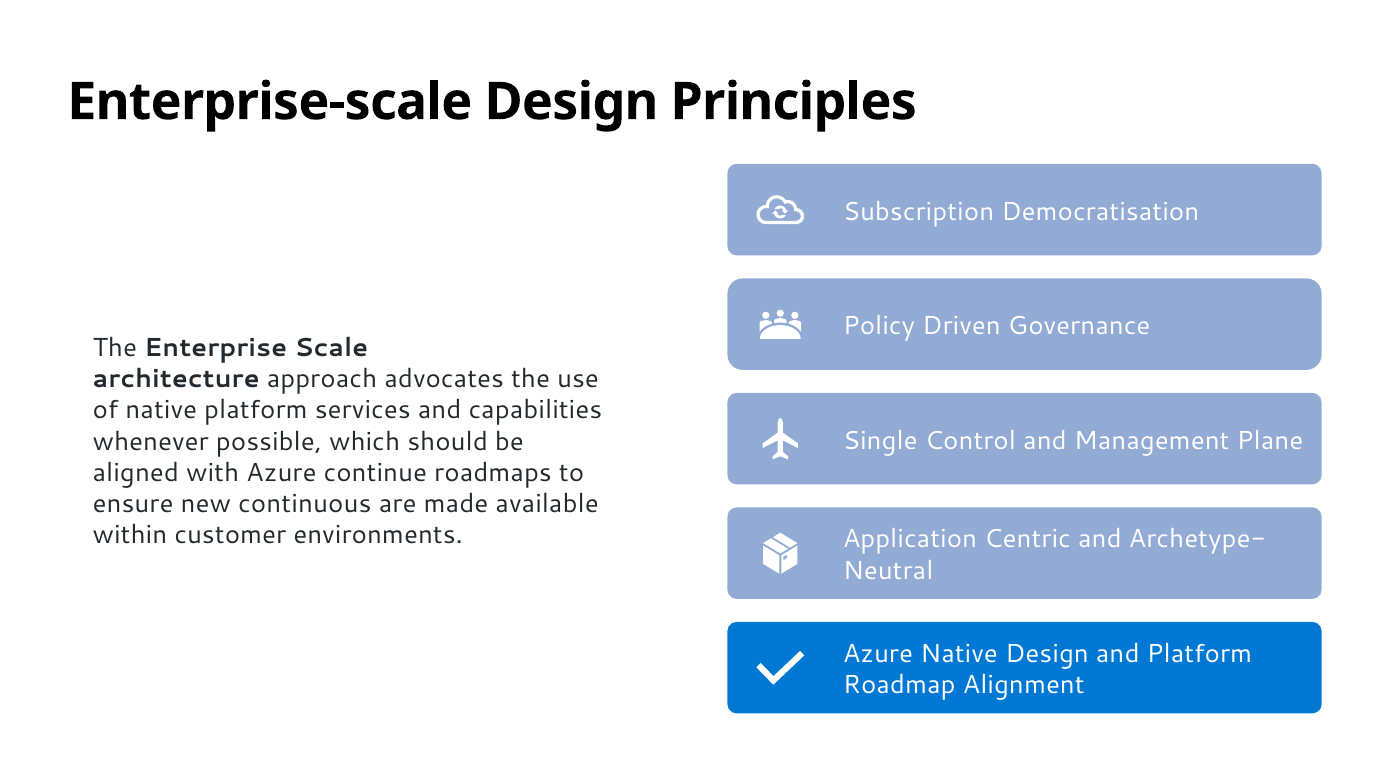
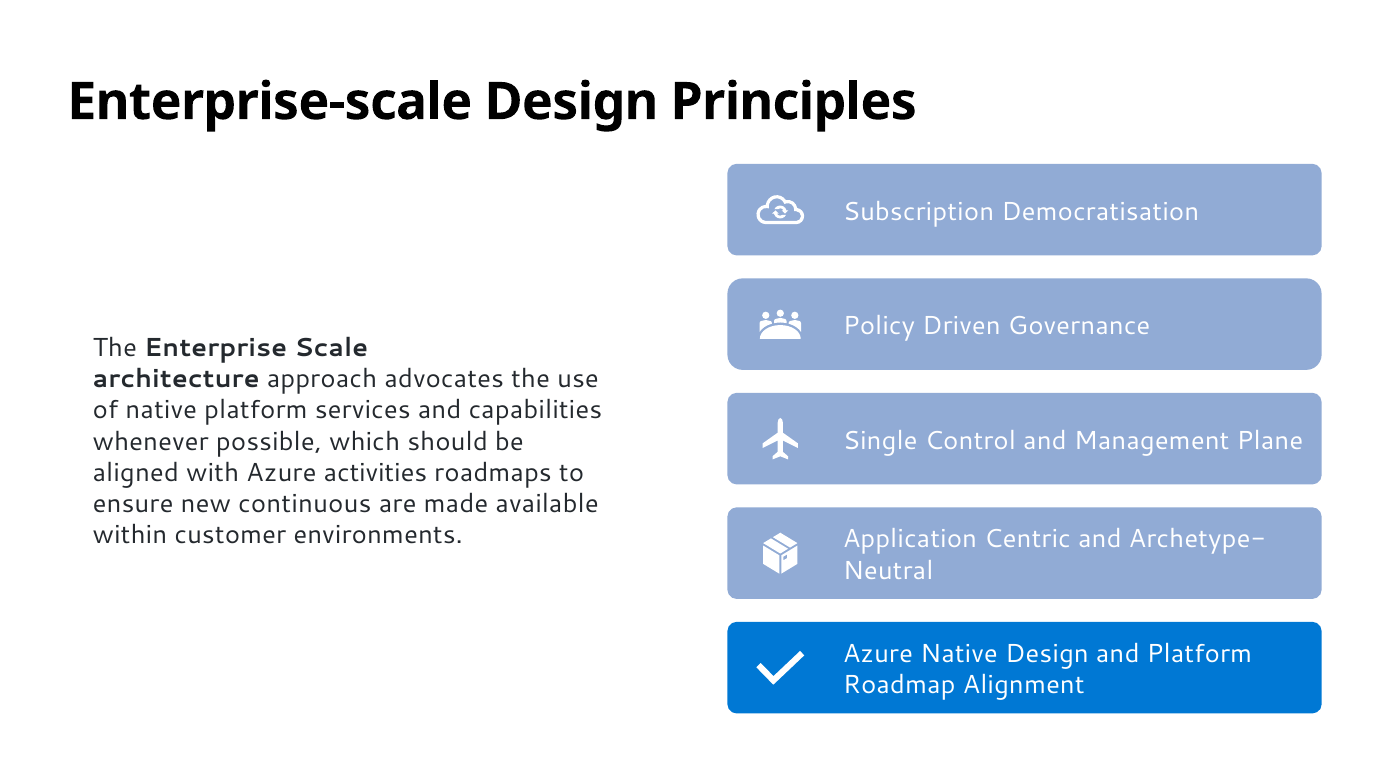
continue: continue -> activities (375, 473)
